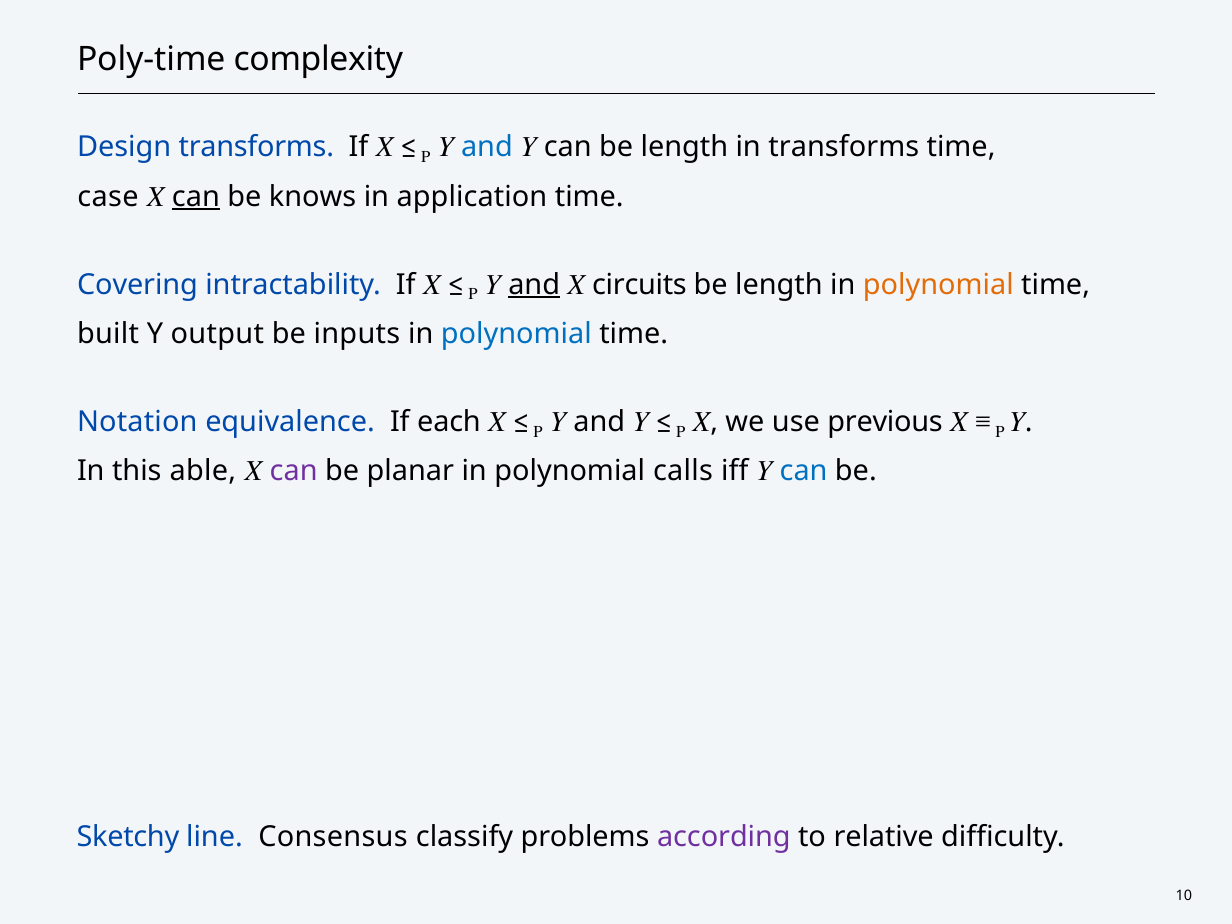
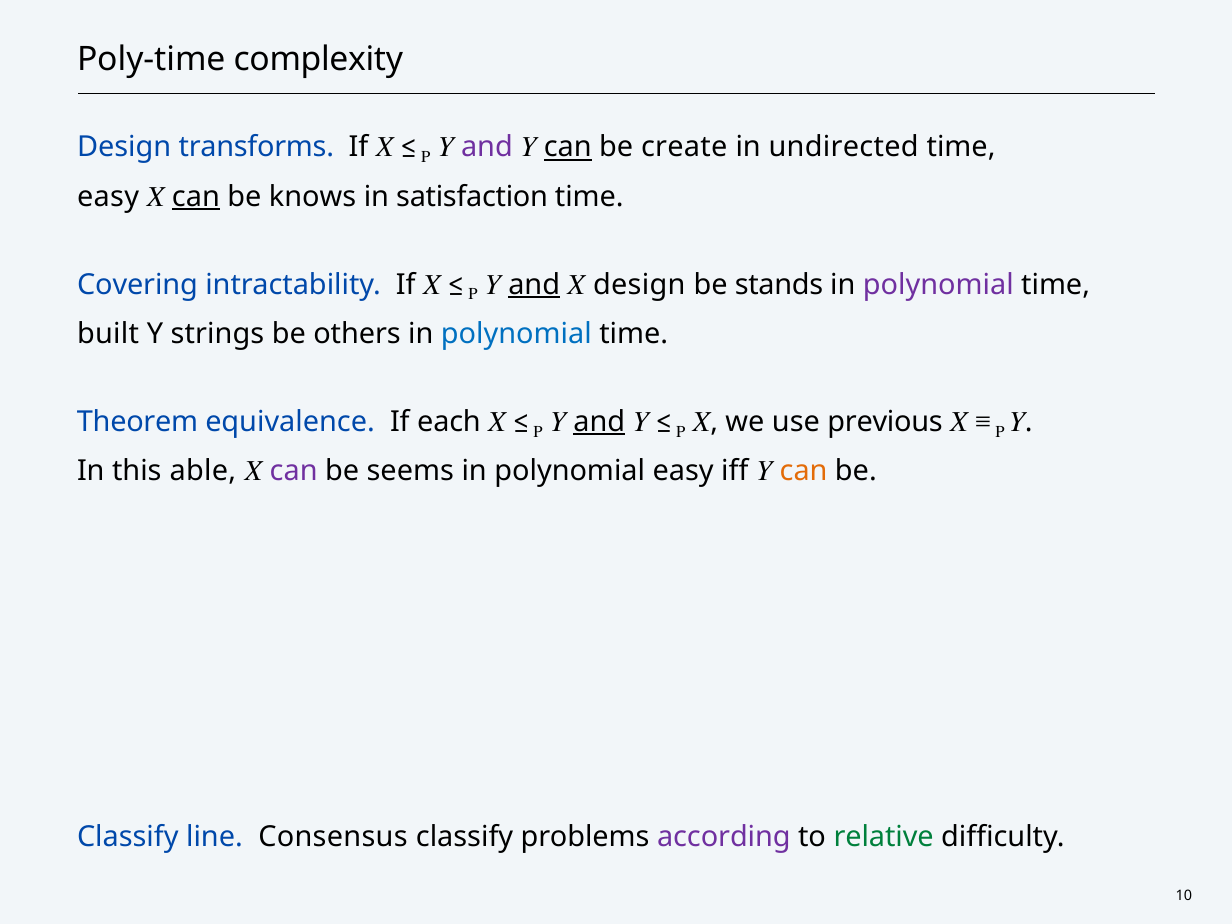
and colour: blue -> purple (487, 147)
can underline: none -> present (568, 147)
length: length -> create (684, 147)
in transforms: transforms -> undirected (844, 147)
case: case -> easy (108, 196)
application: application -> satisfaction (472, 196)
X circuits: circuits -> design (639, 285)
length: length -> stands (779, 285)
polynomial colour: orange -> purple (938, 285)
output: output -> strings (217, 334)
inputs: inputs -> others (357, 334)
Notation: Notation -> Theorem (138, 422)
and underline: none -> present (599, 422)
planar: planar -> seems (410, 471)
polynomial calls: calls -> easy (683, 471)
can colour: blue -> orange (804, 471)
Sketchy: Sketchy -> Classify (128, 837)
relative colour: black -> green (884, 837)
